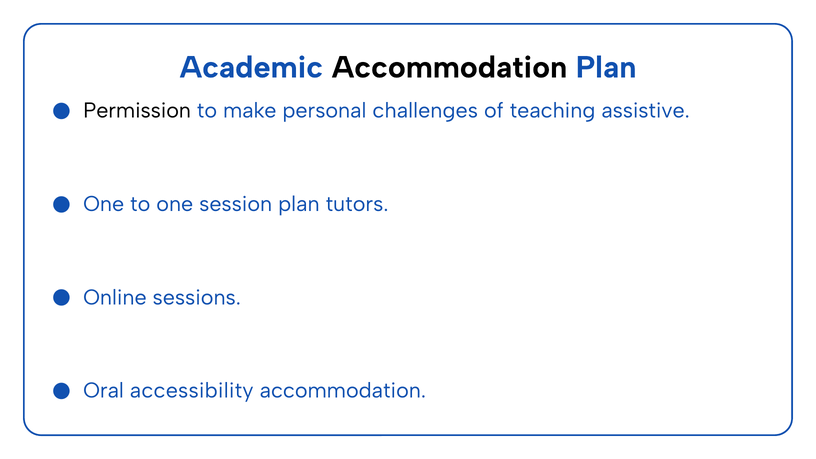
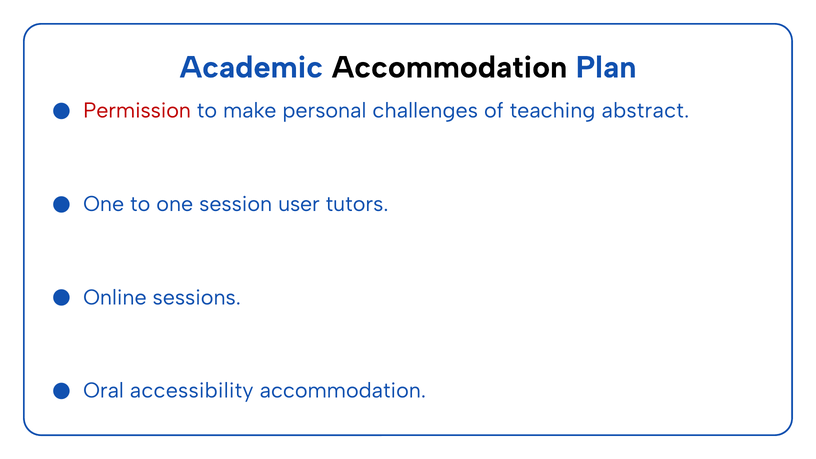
Permission colour: black -> red (137, 111)
assistive: assistive -> abstract (645, 111)
session plan: plan -> user (299, 204)
